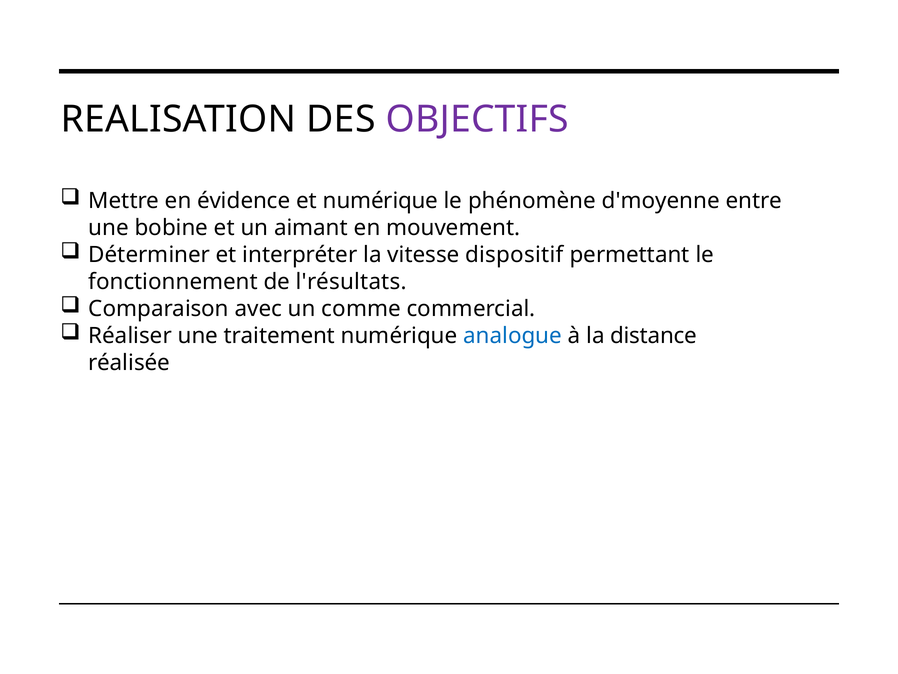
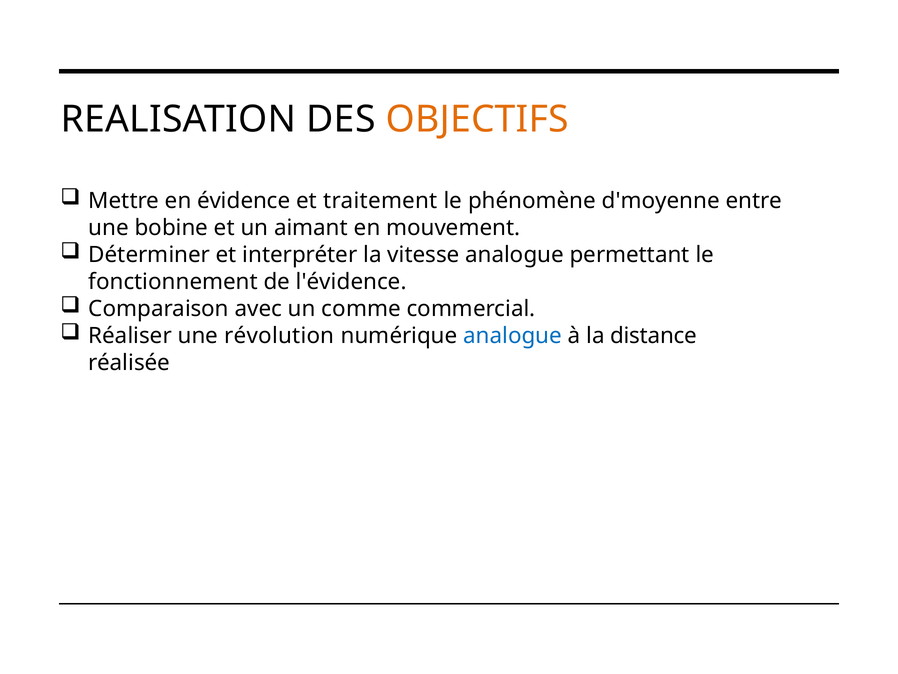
OBJECTIFS colour: purple -> orange (477, 119)
et numérique: numérique -> traitement (380, 201)
vitesse dispositif: dispositif -> analogue (515, 255)
l'résultats: l'résultats -> l'évidence (351, 282)
traitement: traitement -> révolution (279, 336)
